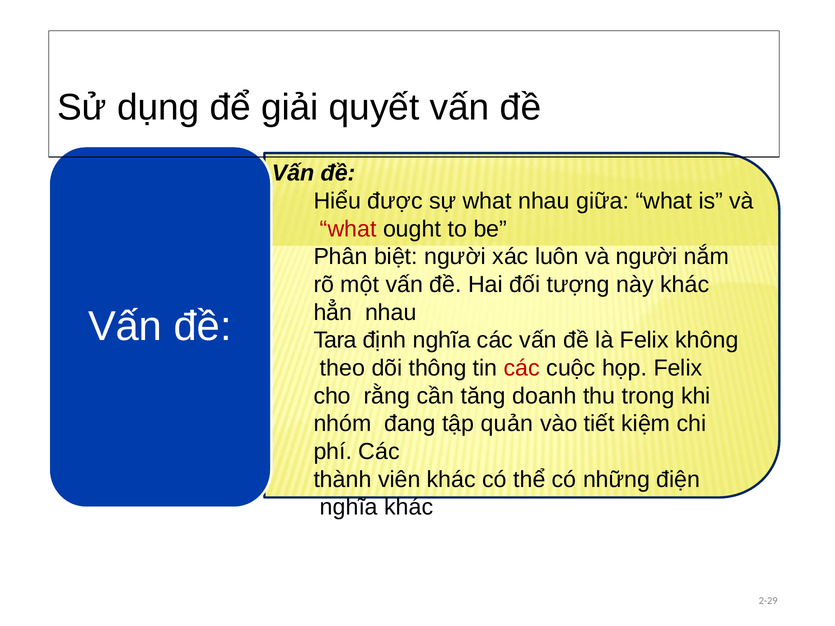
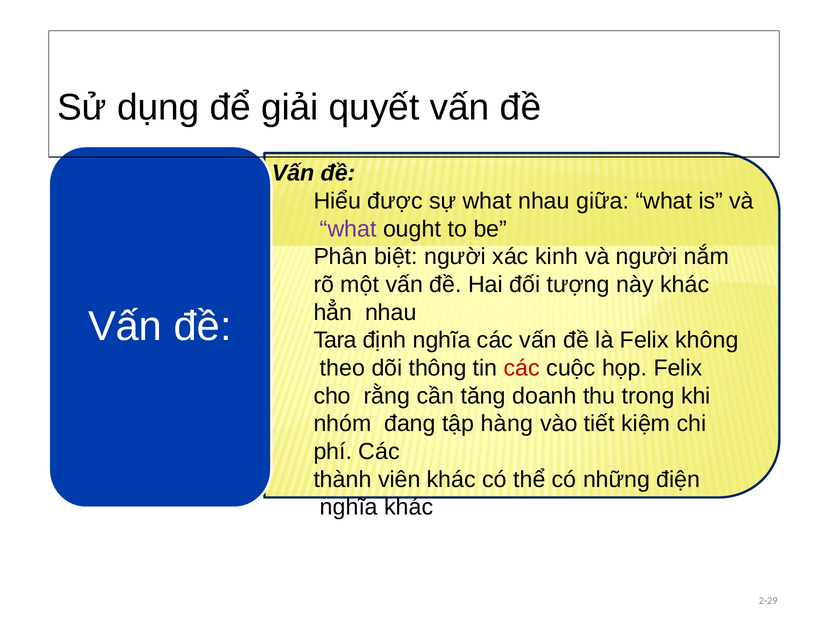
what colour: red -> purple (348, 229)
luôn: luôn -> kinh (557, 257)
quản: quản -> hàng (507, 424)
